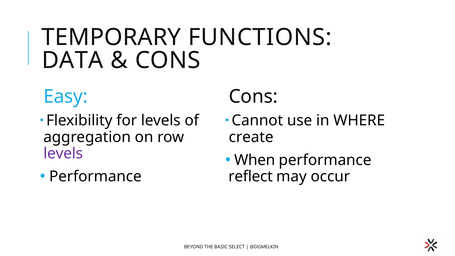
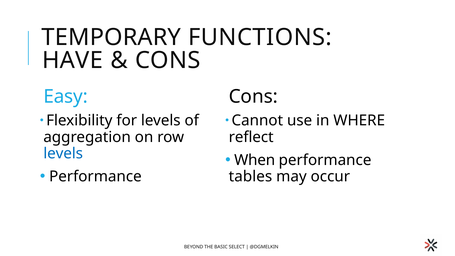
DATA: DATA -> HAVE (72, 60)
create: create -> reflect (251, 137)
levels colour: purple -> blue (63, 153)
reflect: reflect -> tables (250, 176)
